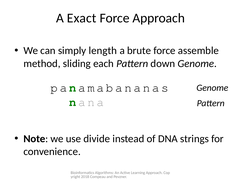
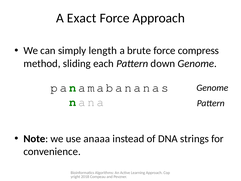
assemble: assemble -> compress (198, 51)
divide: divide -> anaaa (97, 138)
